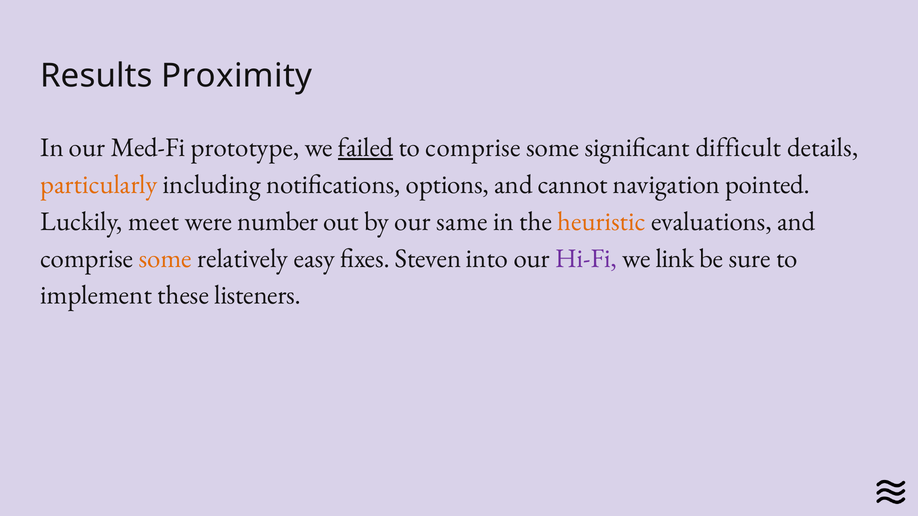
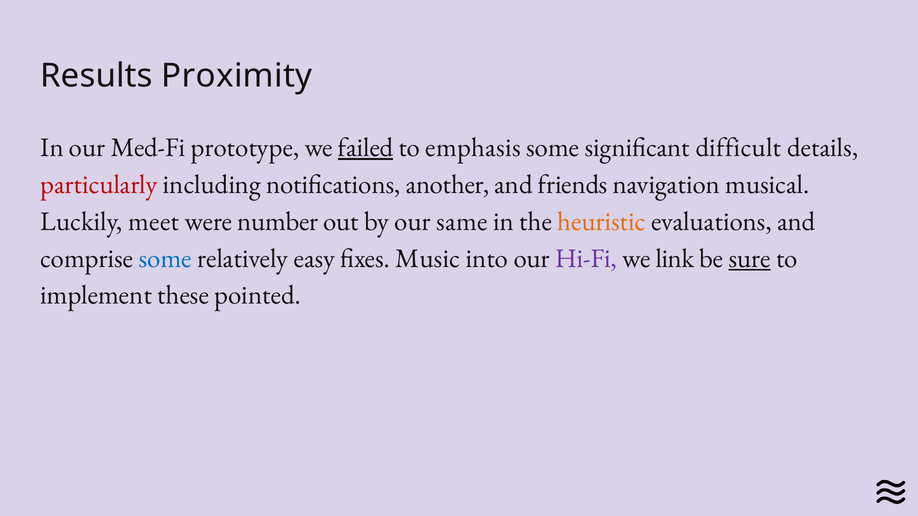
to comprise: comprise -> emphasis (473, 148)
particularly colour: orange -> red (99, 185)
options: options -> another (448, 185)
cannot: cannot -> friends (573, 185)
pointed: pointed -> musical (767, 185)
some colour: orange -> blue (165, 258)
Steven: Steven -> Music (428, 258)
sure underline: none -> present (750, 258)
listeners: listeners -> pointed (258, 295)
